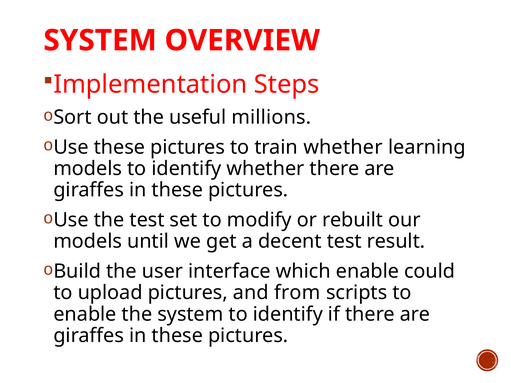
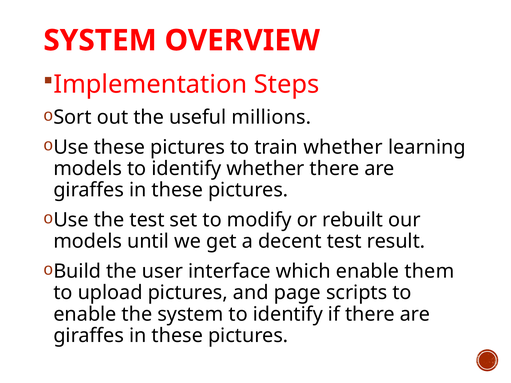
could: could -> them (429, 271)
from: from -> page (297, 293)
